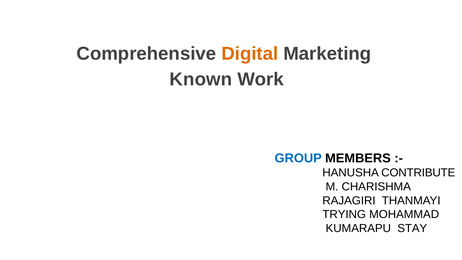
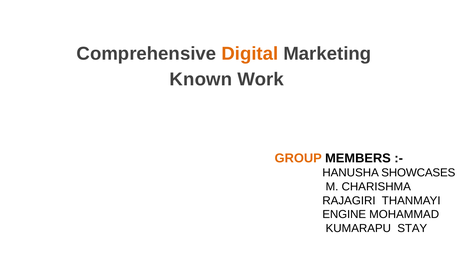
GROUP colour: blue -> orange (298, 158)
CONTRIBUTE: CONTRIBUTE -> SHOWCASES (418, 173)
TRYING: TRYING -> ENGINE (344, 214)
